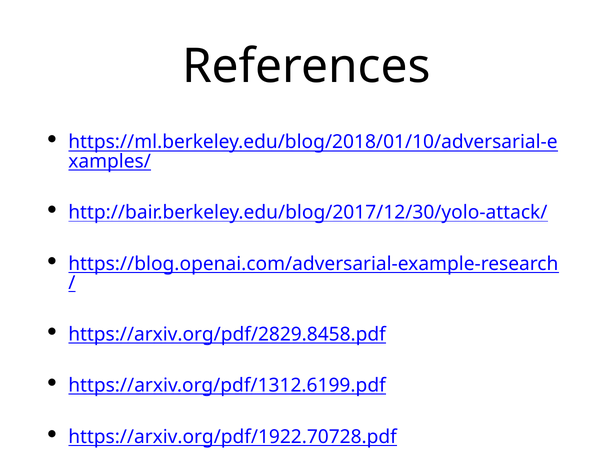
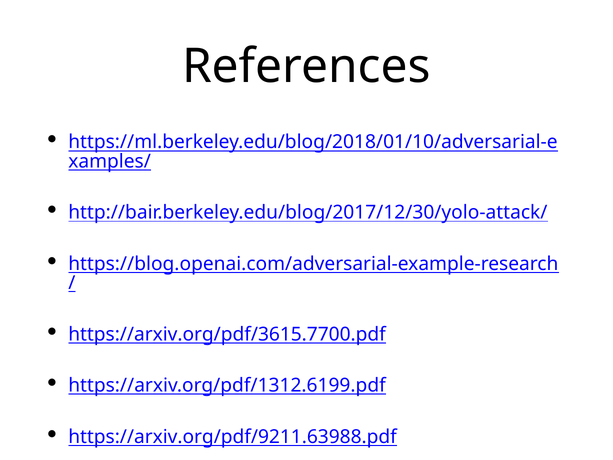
https://arxiv.org/pdf/2829.8458.pdf: https://arxiv.org/pdf/2829.8458.pdf -> https://arxiv.org/pdf/3615.7700.pdf (227, 334)
https://arxiv.org/pdf/1922.70728.pdf: https://arxiv.org/pdf/1922.70728.pdf -> https://arxiv.org/pdf/9211.63988.pdf (233, 436)
